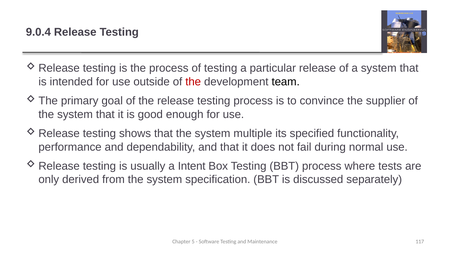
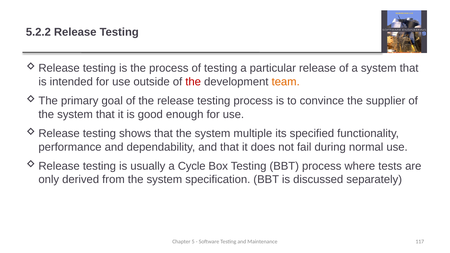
9.0.4: 9.0.4 -> 5.2.2 (38, 32)
team colour: black -> orange (286, 82)
Intent: Intent -> Cycle (192, 166)
